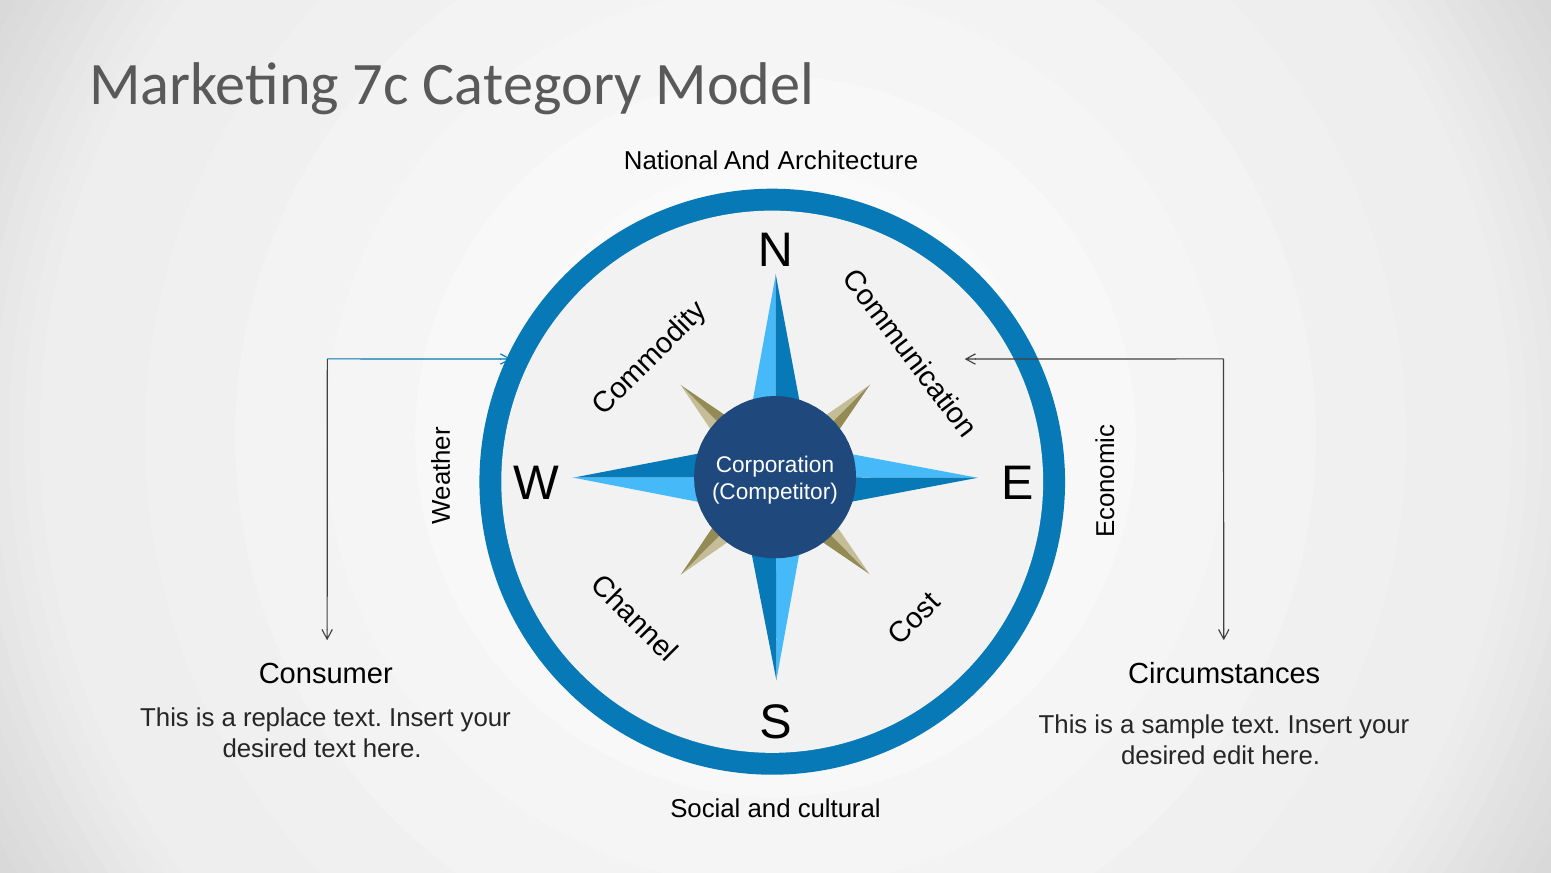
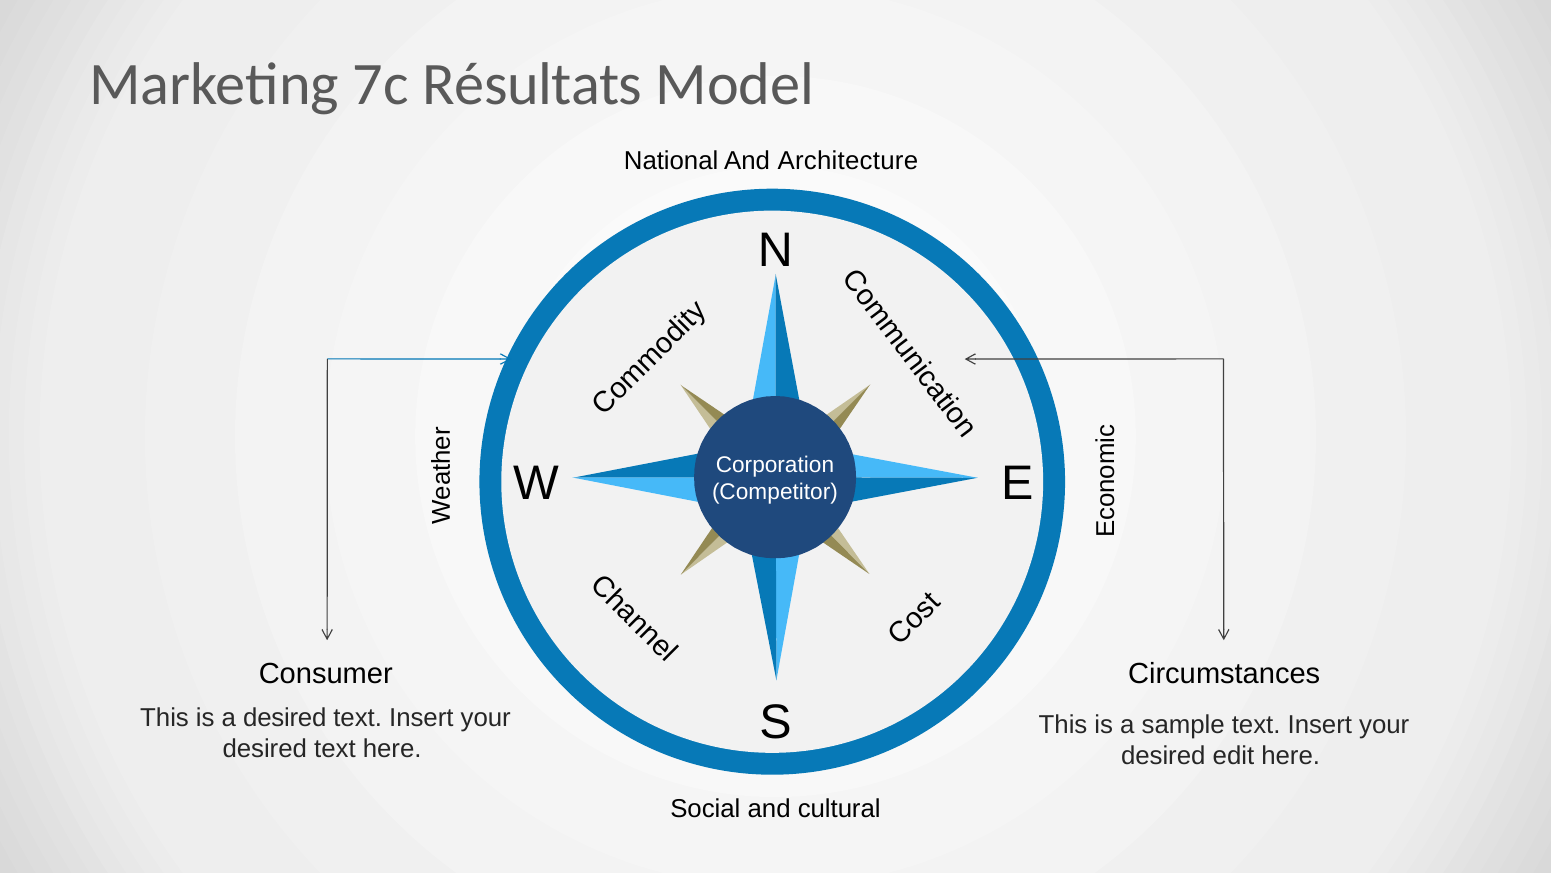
Category: Category -> Résultats (532, 85)
a replace: replace -> desired (285, 718)
